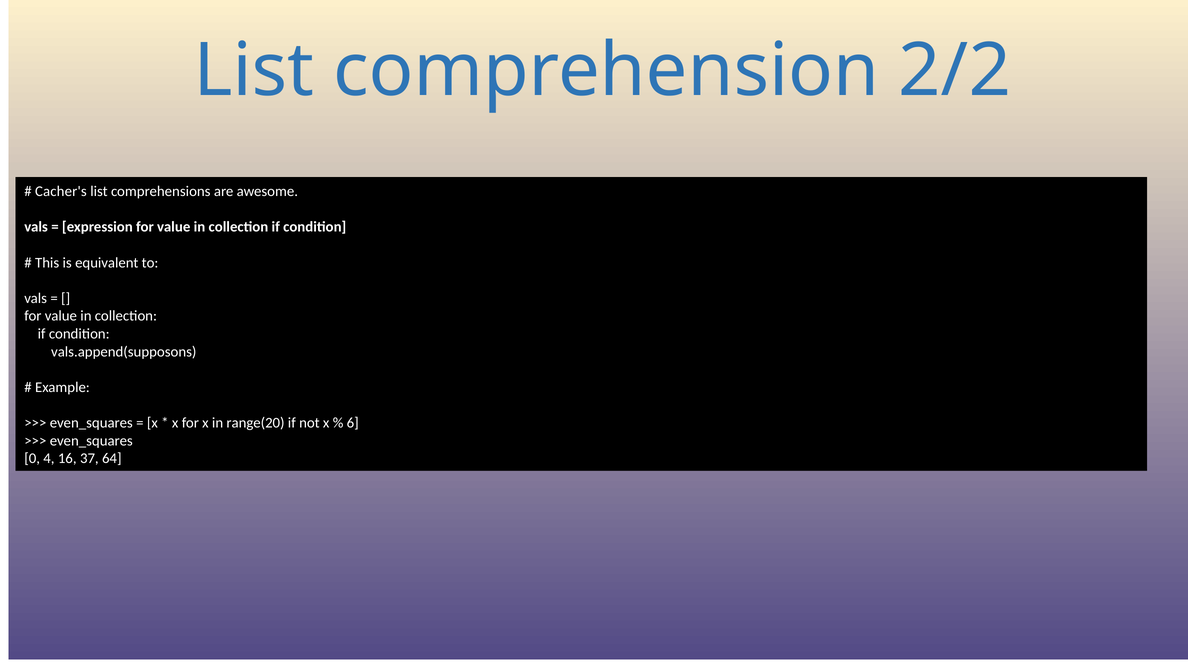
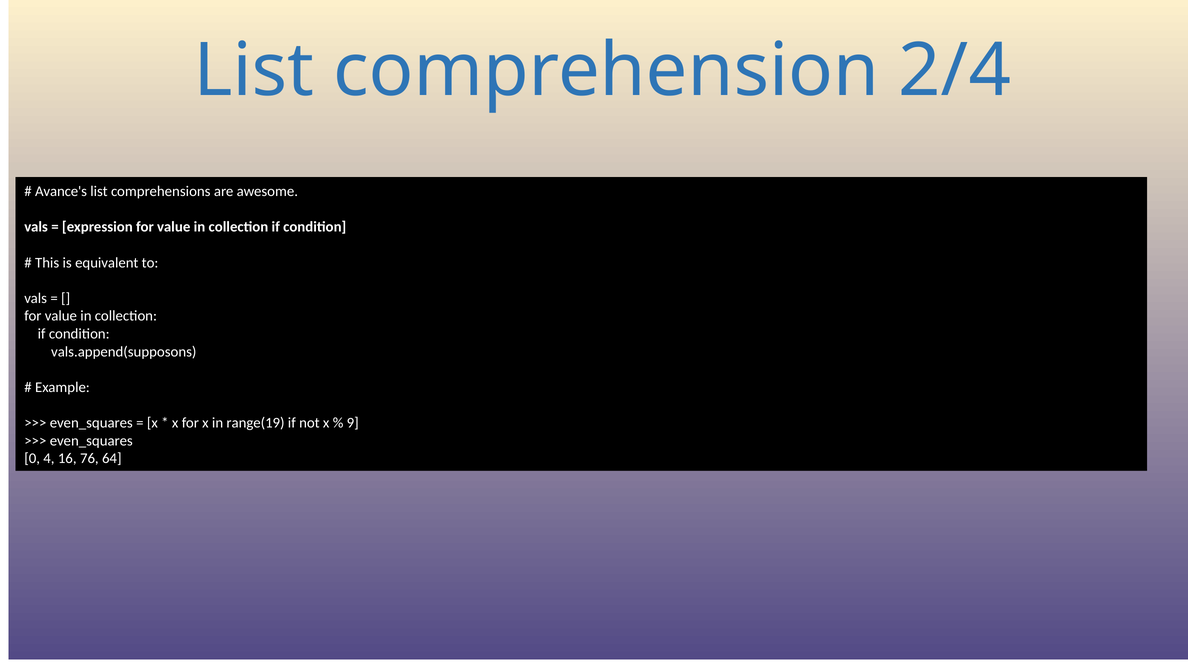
2/2: 2/2 -> 2/4 (955, 71)
Cacher's: Cacher's -> Avance's (61, 191)
range(20: range(20 -> range(19 (256, 423)
6: 6 -> 9 (353, 423)
37: 37 -> 76 (89, 459)
